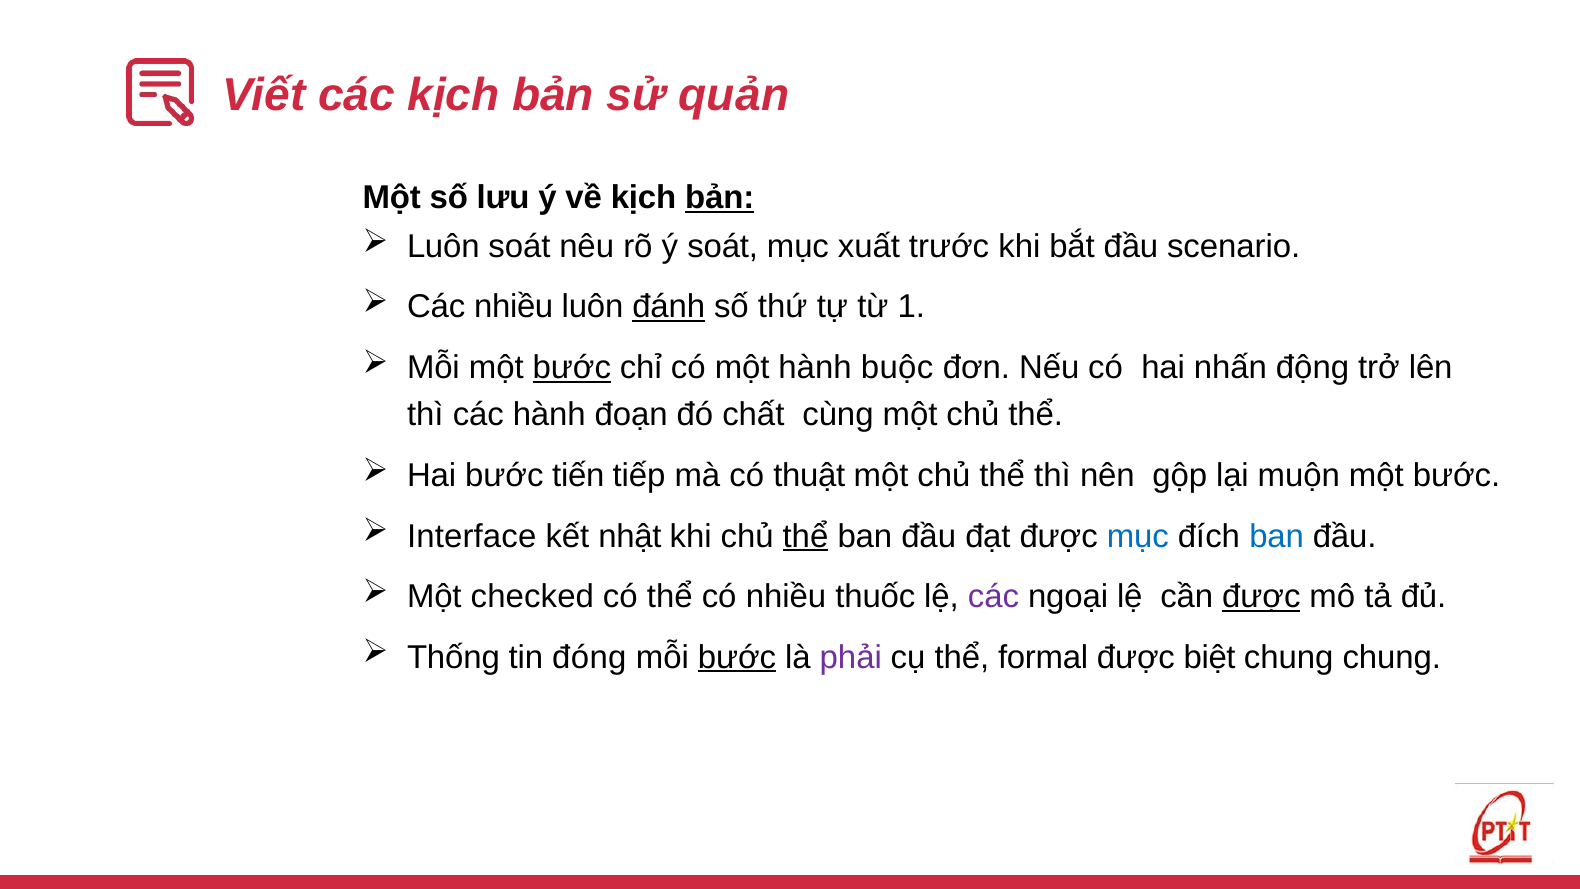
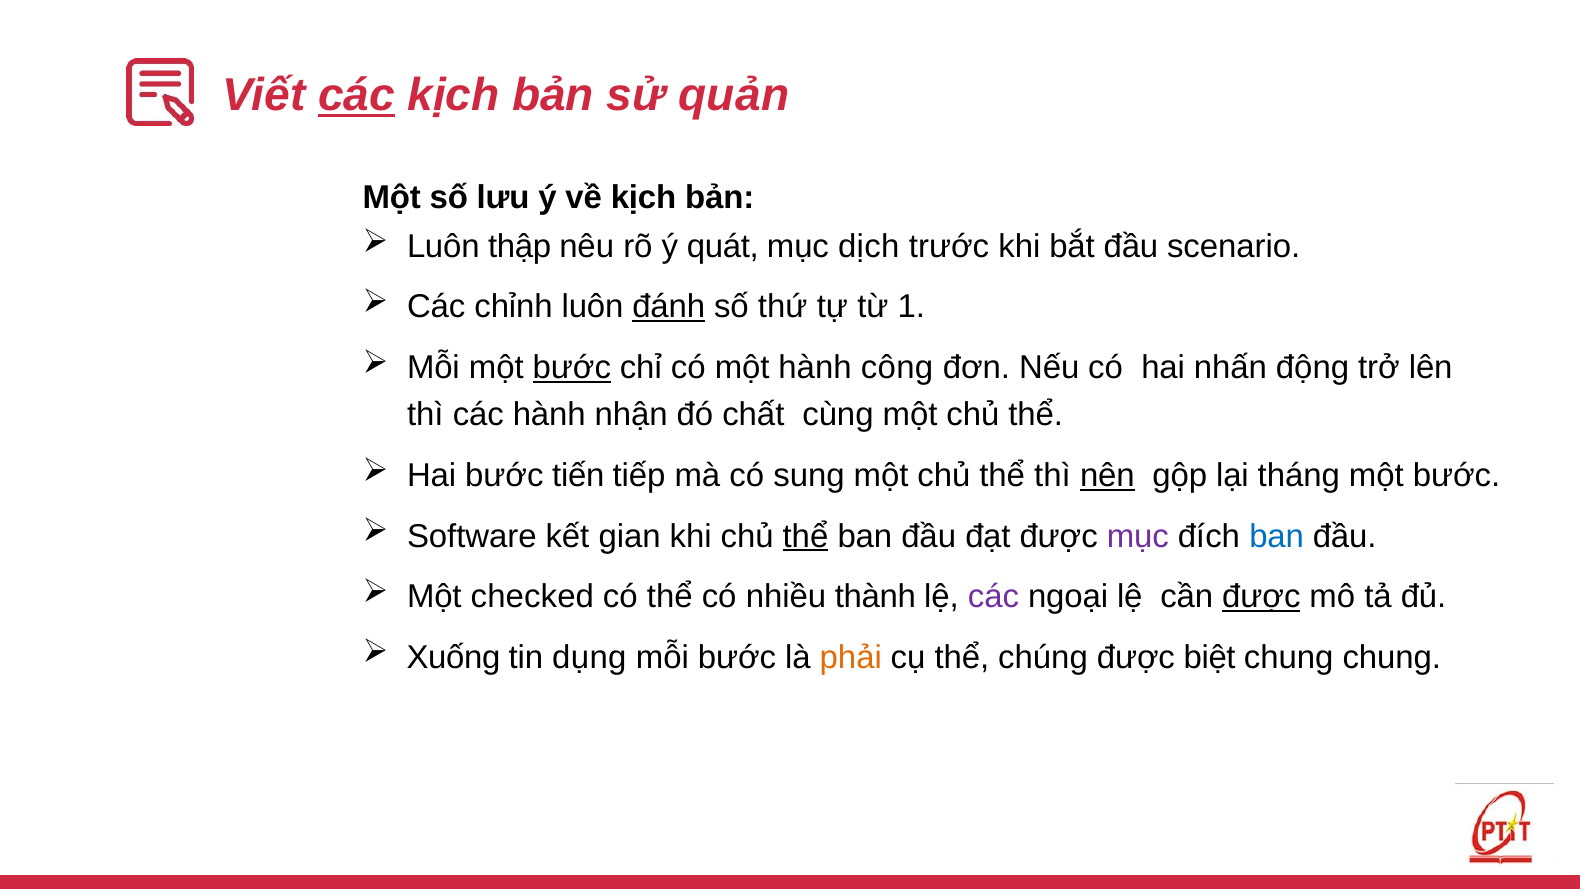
các underline: none -> present (356, 95)
bản underline: present -> none (720, 197)
Luôn soát: soát -> thập (520, 246)
ý soát: soát -> quát (723, 246)
xuất: xuất -> dịch (869, 246)
Các nhiều: nhiều -> chỉnh (514, 307)
buộc: buộc -> công (897, 367)
đoạn: đoạn -> nhận (631, 415)
thuật: thuật -> sung (809, 475)
nên underline: none -> present (1107, 475)
muộn: muộn -> tháng (1299, 475)
Interface: Interface -> Software (472, 536)
nhật: nhật -> gian (630, 536)
mục colour: blue -> purple (1138, 536)
thuốc: thuốc -> thành (875, 597)
Thống: Thống -> Xuống (454, 657)
đóng: đóng -> dụng (589, 657)
bước underline: present -> none (737, 657)
phải colour: purple -> orange (851, 657)
formal: formal -> chúng (1043, 657)
